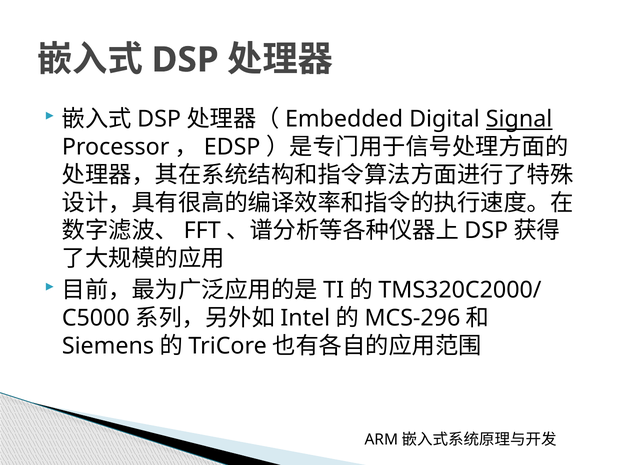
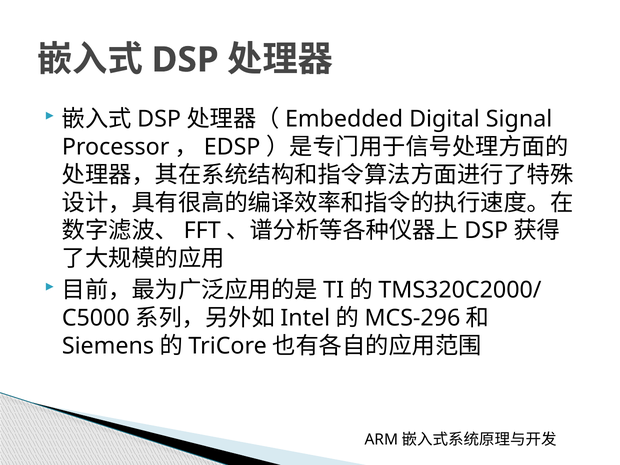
Signal underline: present -> none (519, 119)
